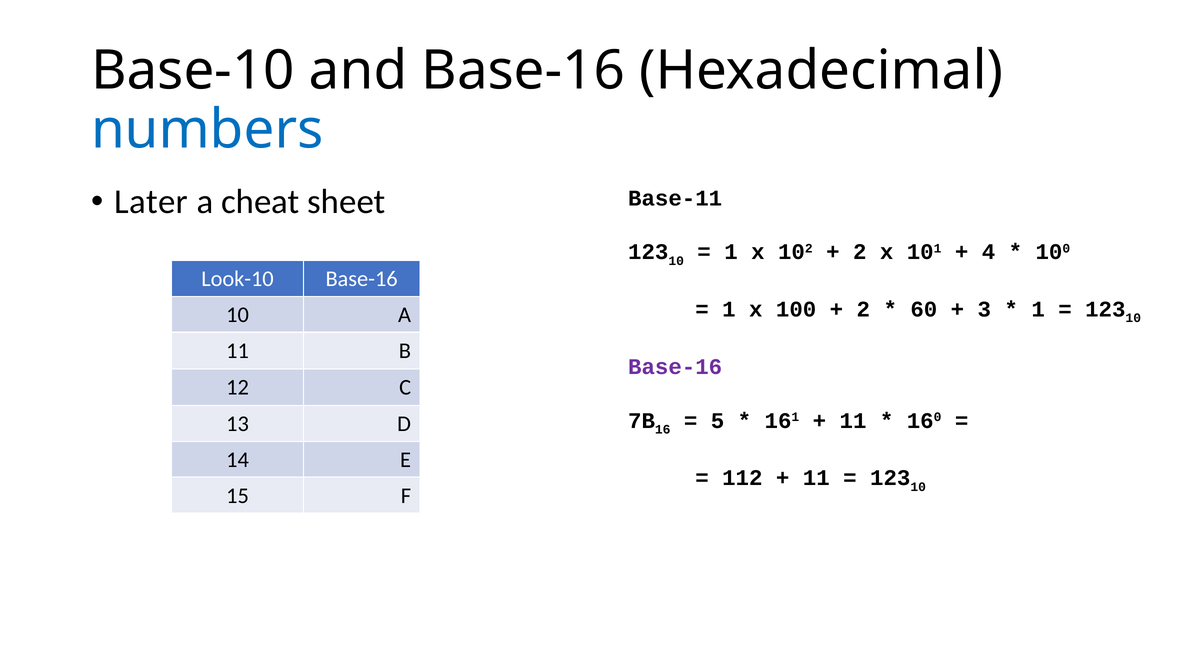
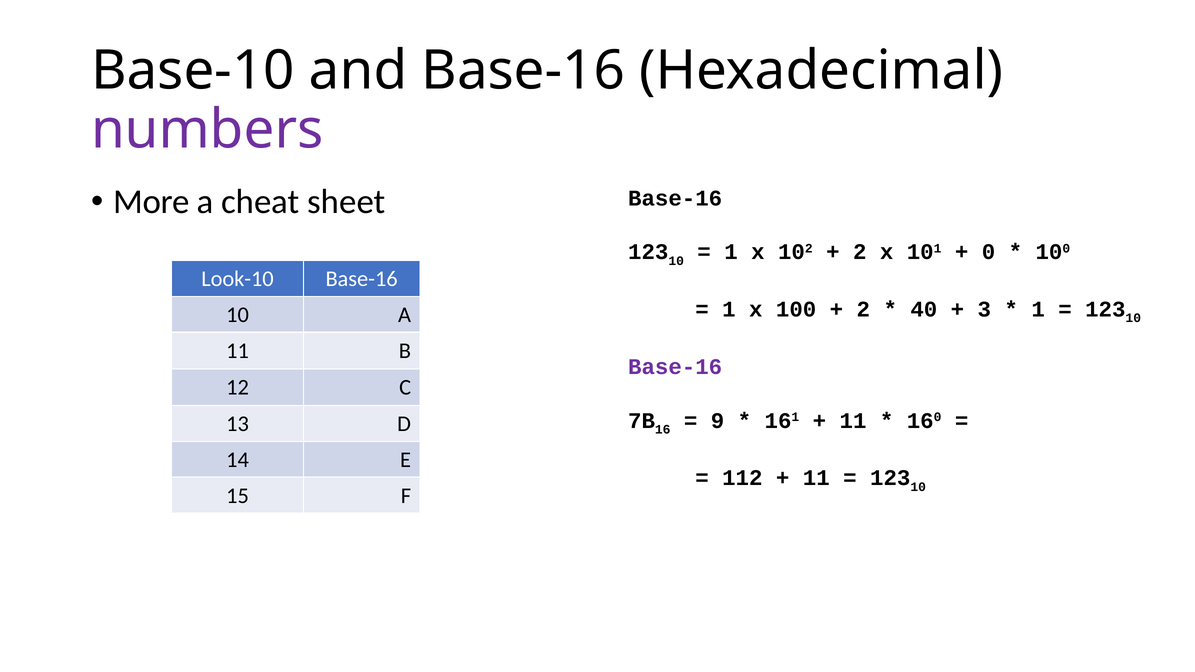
numbers colour: blue -> purple (207, 130)
Later: Later -> More (151, 202)
sheet Base-11: Base-11 -> Base-16 (675, 198)
4: 4 -> 0 (988, 252)
60: 60 -> 40 (924, 310)
5: 5 -> 9 (718, 421)
